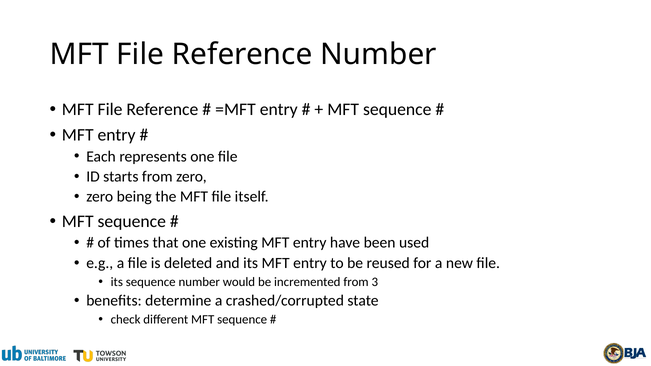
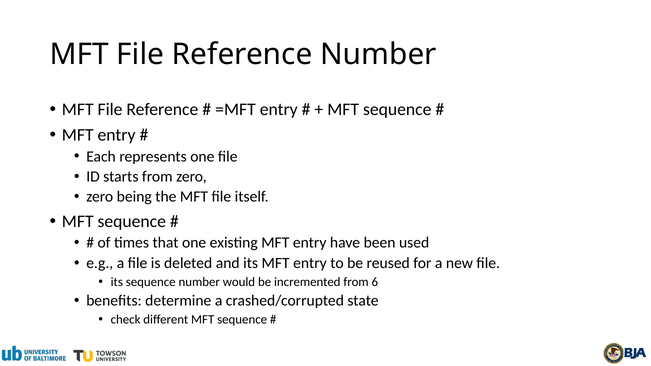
3: 3 -> 6 (375, 282)
